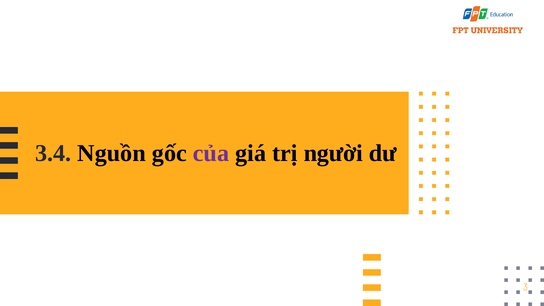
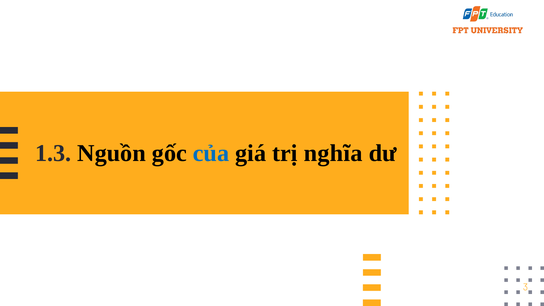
3.4: 3.4 -> 1.3 (53, 153)
của colour: purple -> blue (211, 153)
người: người -> nghĩa (333, 153)
